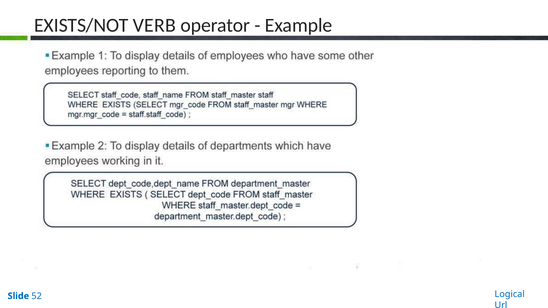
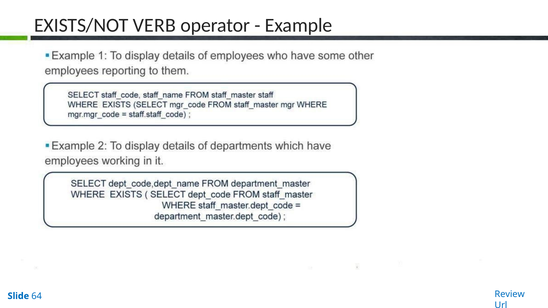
Logical: Logical -> Review (510, 294)
52: 52 -> 64 (37, 296)
